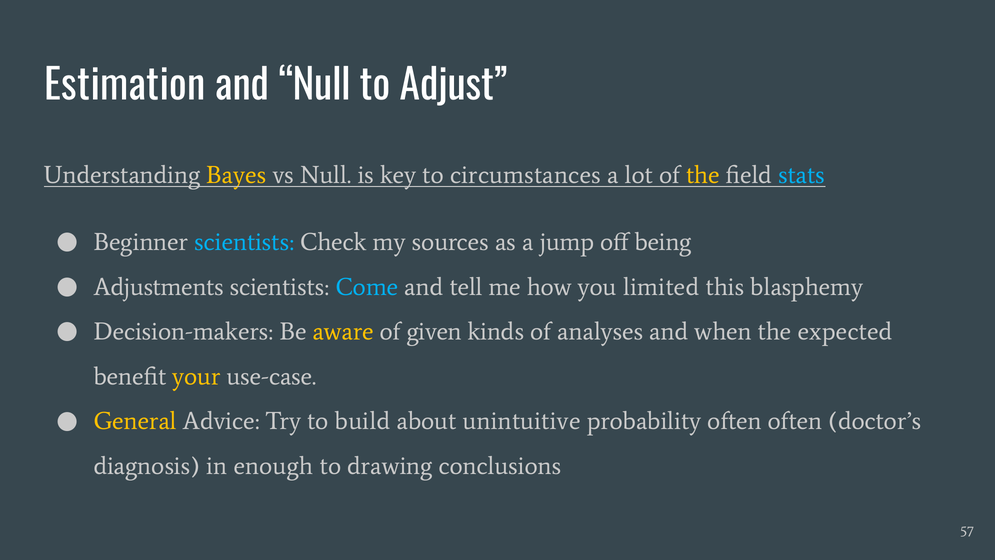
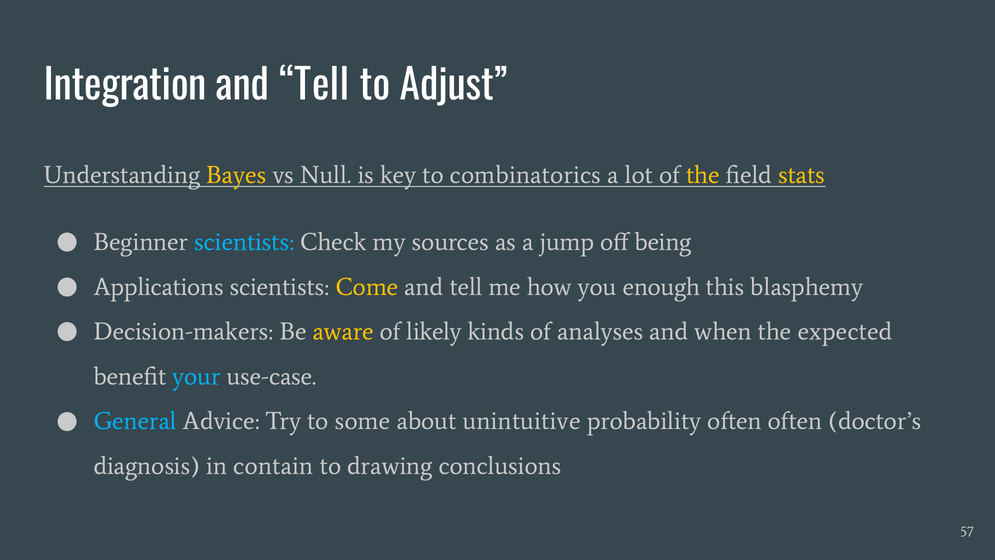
Estimation: Estimation -> Integration (125, 86)
Null: Null -> Tell (314, 86)
circumstances: circumstances -> combinatorics (525, 175)
stats colour: light blue -> yellow (801, 175)
Adjustments: Adjustments -> Applications (159, 287)
Come colour: light blue -> yellow (367, 287)
limited: limited -> enough (661, 287)
given: given -> likely (434, 332)
your colour: yellow -> light blue (196, 376)
General colour: yellow -> light blue (135, 421)
build: build -> some (363, 421)
enough: enough -> contain (273, 466)
